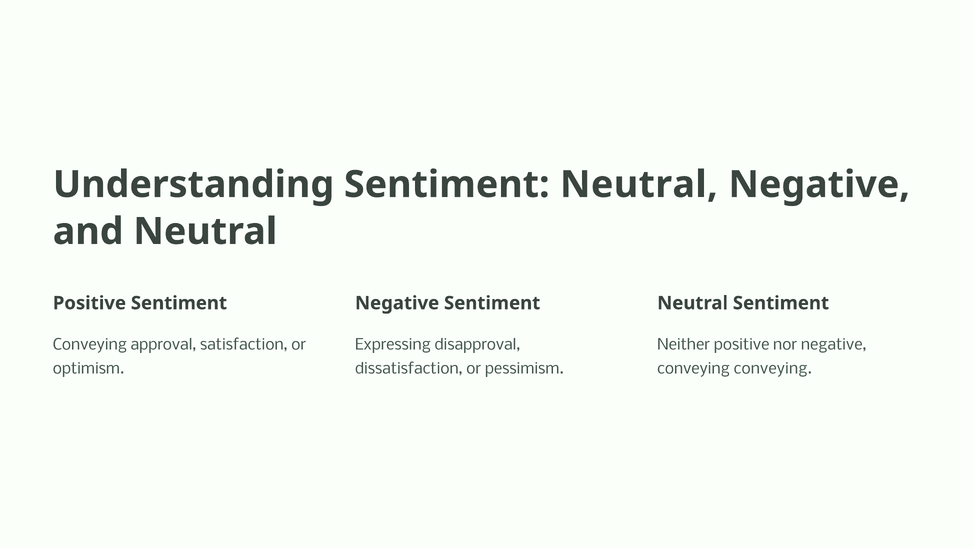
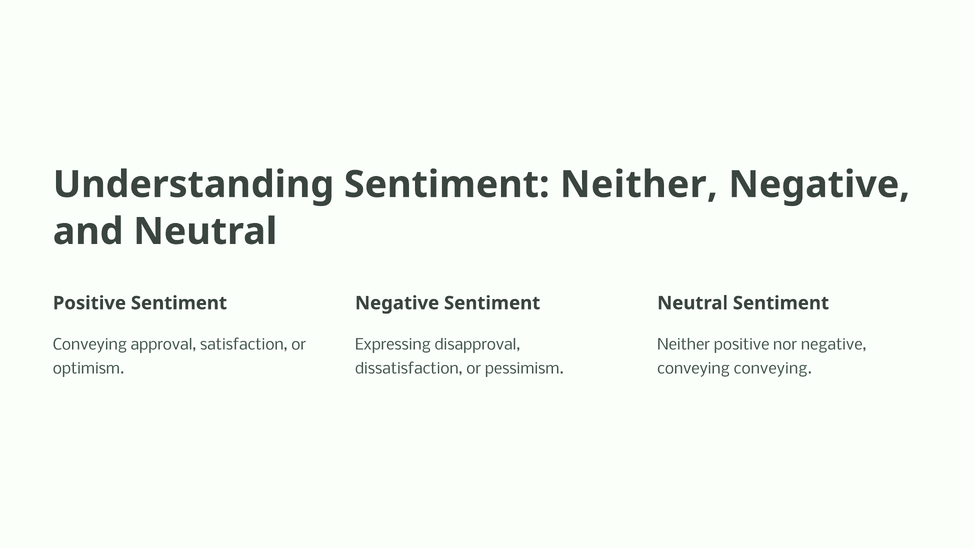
Understanding Sentiment Neutral: Neutral -> Neither (639, 185)
